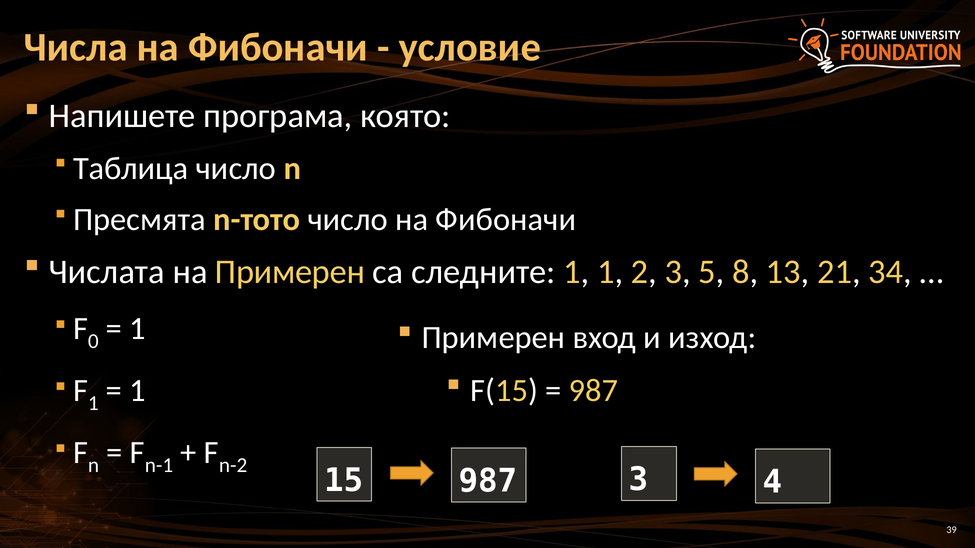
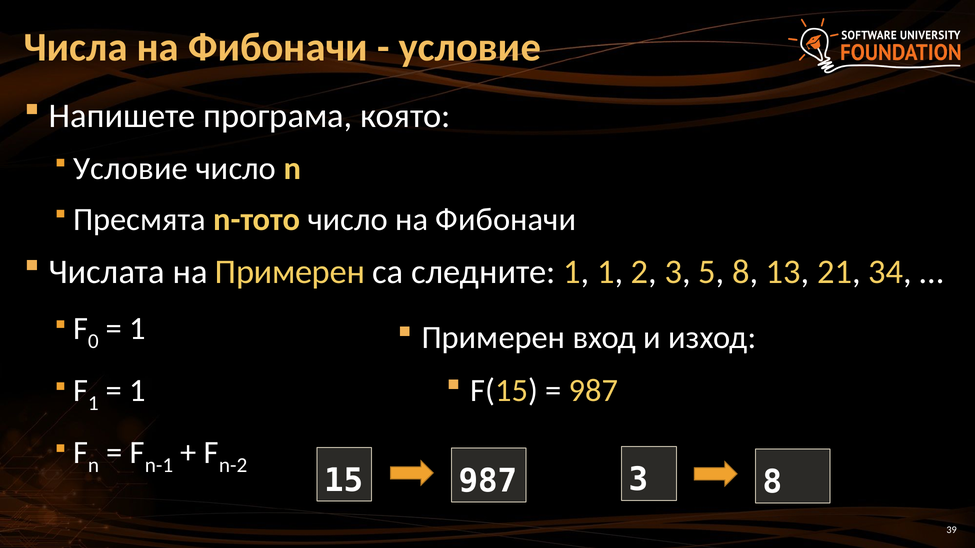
Таблица: Таблица -> Условие (131, 169)
3 4: 4 -> 8 (772, 483)
